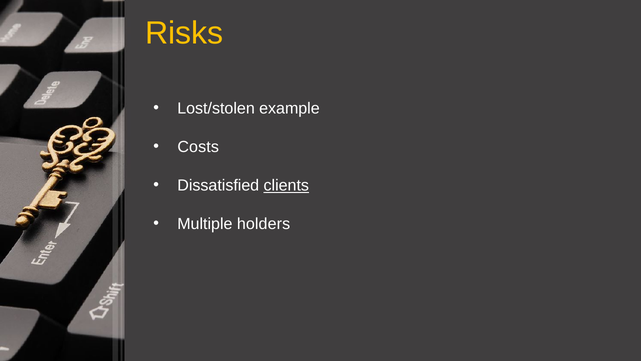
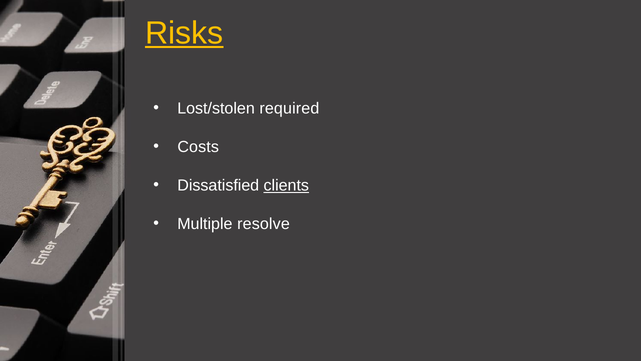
Risks underline: none -> present (184, 33)
example: example -> required (289, 108)
holders: holders -> resolve (263, 224)
